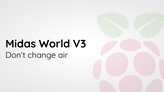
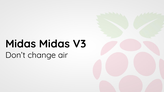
Midas World: World -> Midas (54, 44)
